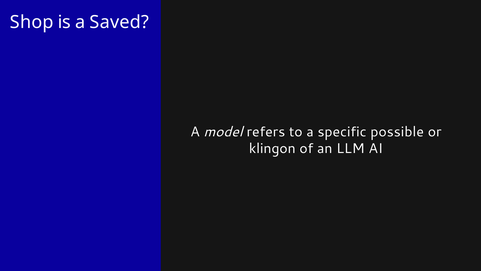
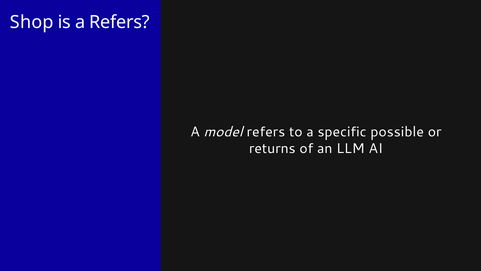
a Saved: Saved -> Refers (119, 22)
klingon: klingon -> returns (272, 148)
